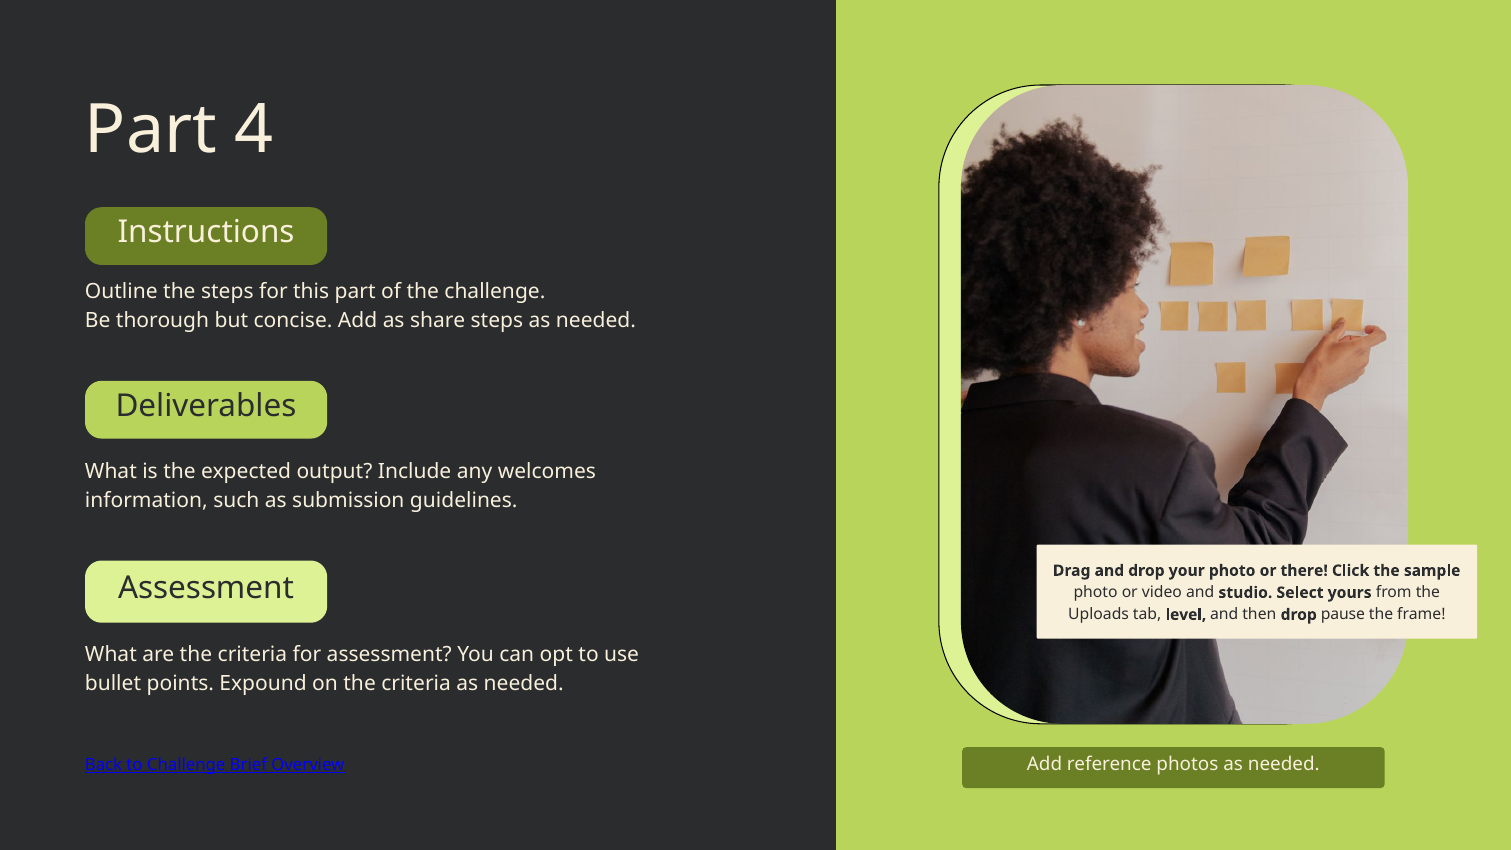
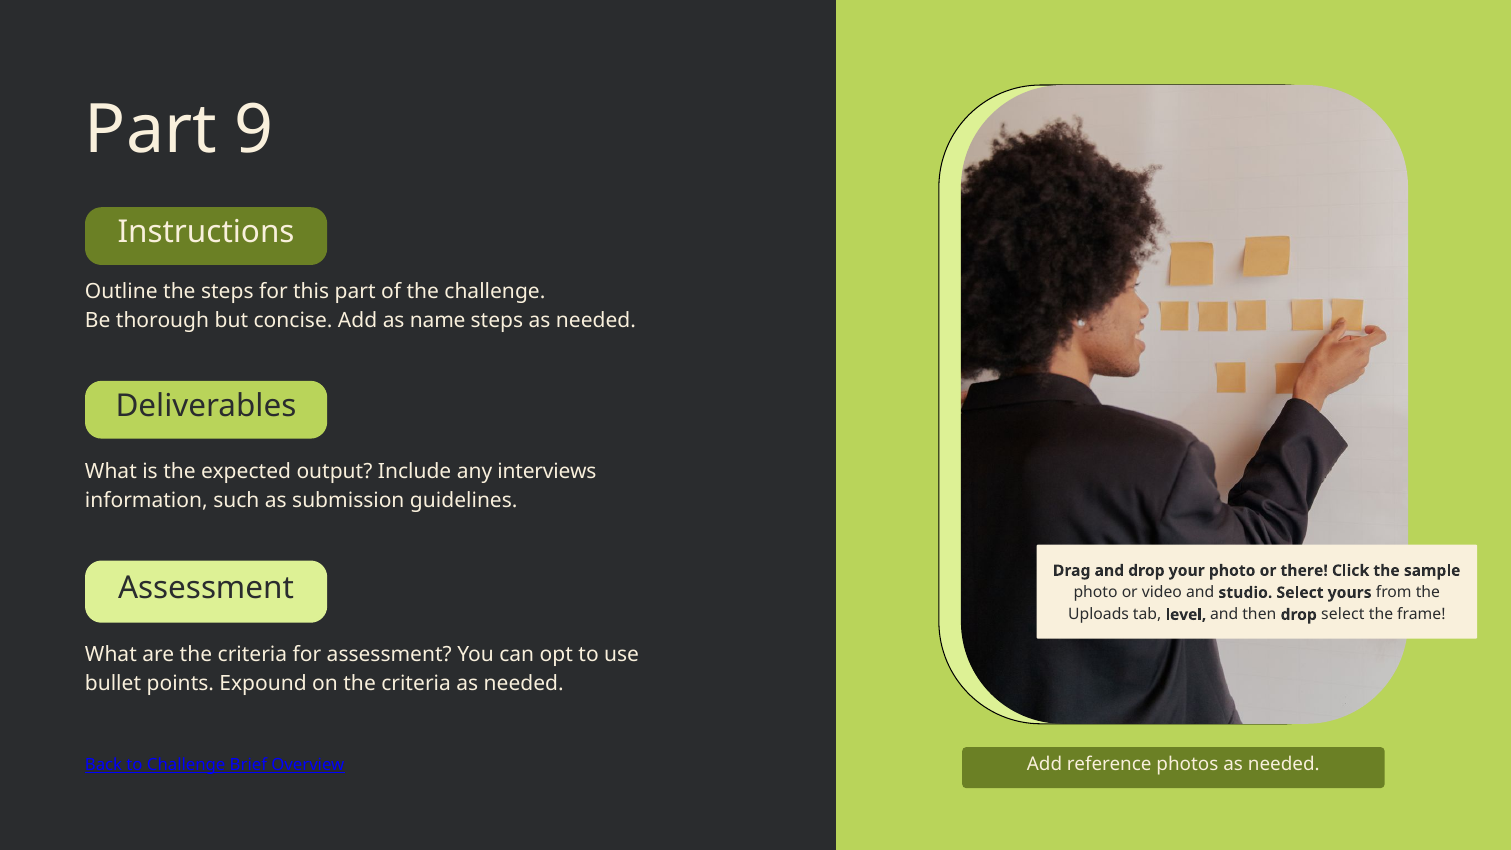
4: 4 -> 9 (254, 130)
share: share -> name (438, 321)
welcomes: welcomes -> interviews (547, 471)
drop pause: pause -> select (1343, 615)
